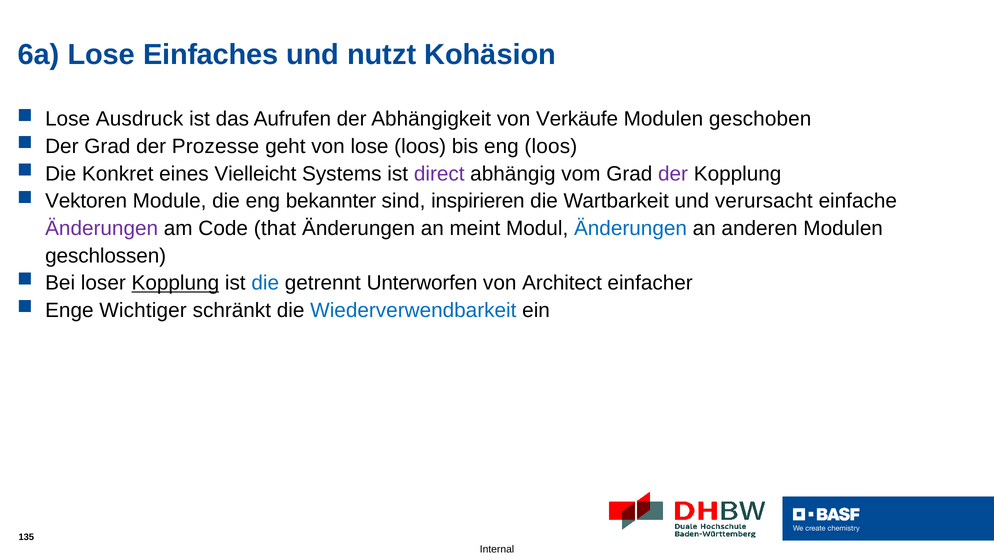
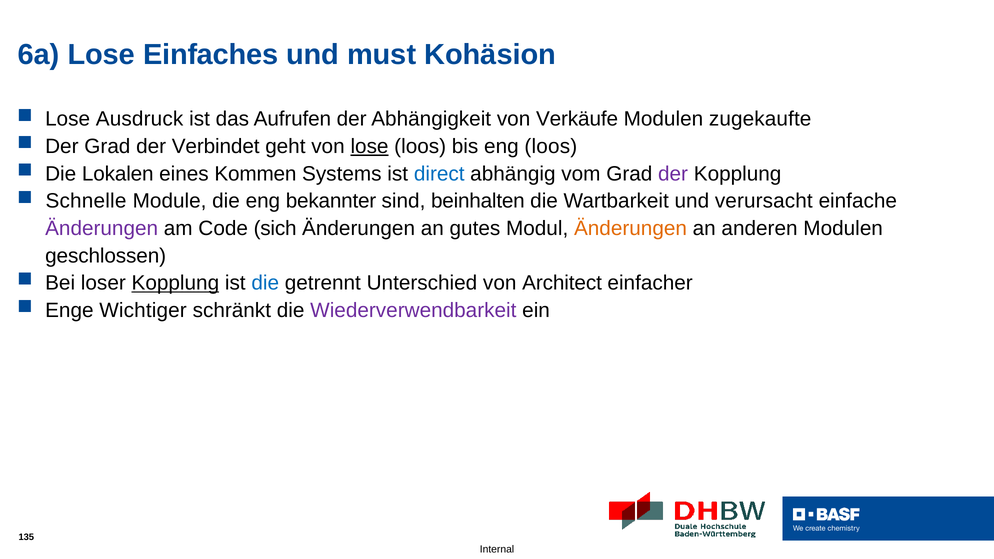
nutzt: nutzt -> must (382, 55)
geschoben: geschoben -> zugekaufte (760, 119)
Prozesse: Prozesse -> Verbindet (216, 146)
lose underline: none -> present (370, 146)
Konkret: Konkret -> Lokalen (118, 174)
Vielleicht: Vielleicht -> Kommen (255, 174)
direct colour: purple -> blue (439, 174)
Vektoren: Vektoren -> Schnelle (86, 201)
inspirieren: inspirieren -> beinhalten (478, 201)
that: that -> sich (275, 228)
meint: meint -> gutes (475, 228)
Änderungen colour: blue -> orange (630, 228)
Unterworfen: Unterworfen -> Unterschied (422, 283)
Wiederverwendbarkeit colour: blue -> purple (413, 310)
